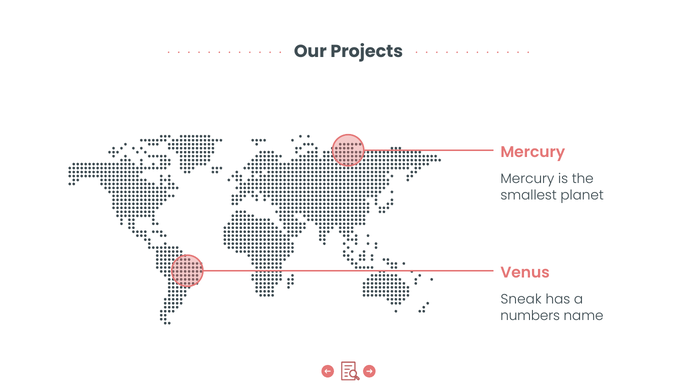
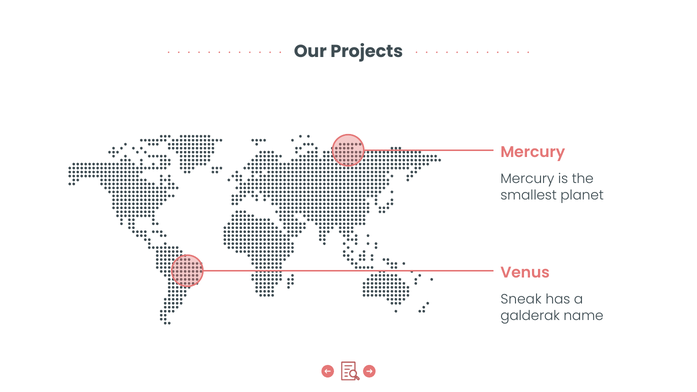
numbers: numbers -> galderak (530, 316)
